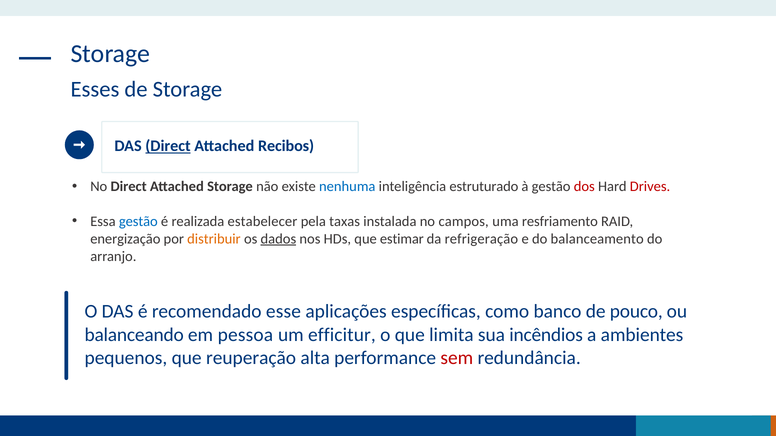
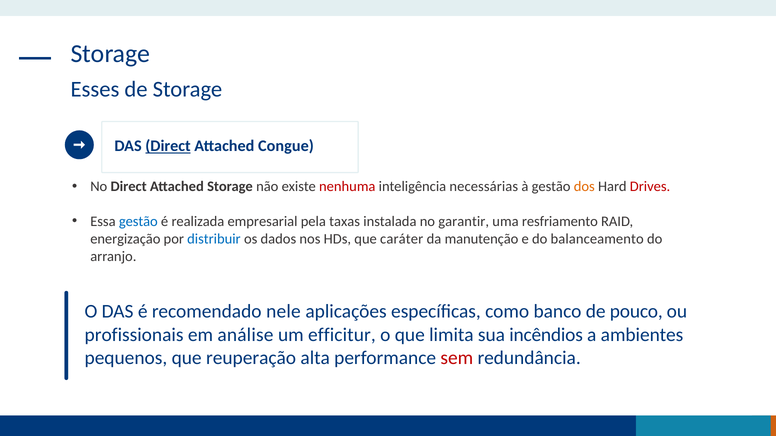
Recibos: Recibos -> Congue (286, 146)
nenhuma colour: blue -> red (347, 187)
estruturado: estruturado -> necessárias (484, 187)
dos colour: red -> orange (584, 187)
estabelecer: estabelecer -> empresarial (263, 222)
campos: campos -> garantir (464, 222)
distribuir colour: orange -> blue (214, 239)
dados underline: present -> none (278, 239)
estimar: estimar -> caráter (402, 239)
refrigeração: refrigeração -> manutenção (481, 239)
esse: esse -> nele (283, 312)
balanceando: balanceando -> profissionais (134, 335)
pessoa: pessoa -> análise (245, 335)
